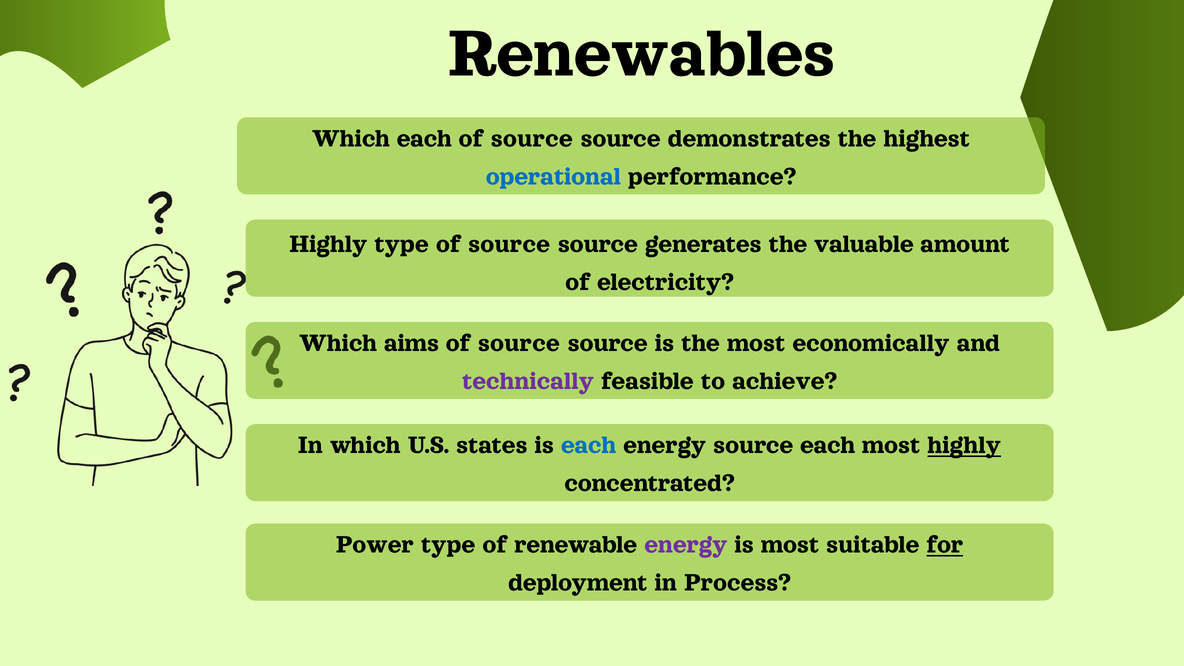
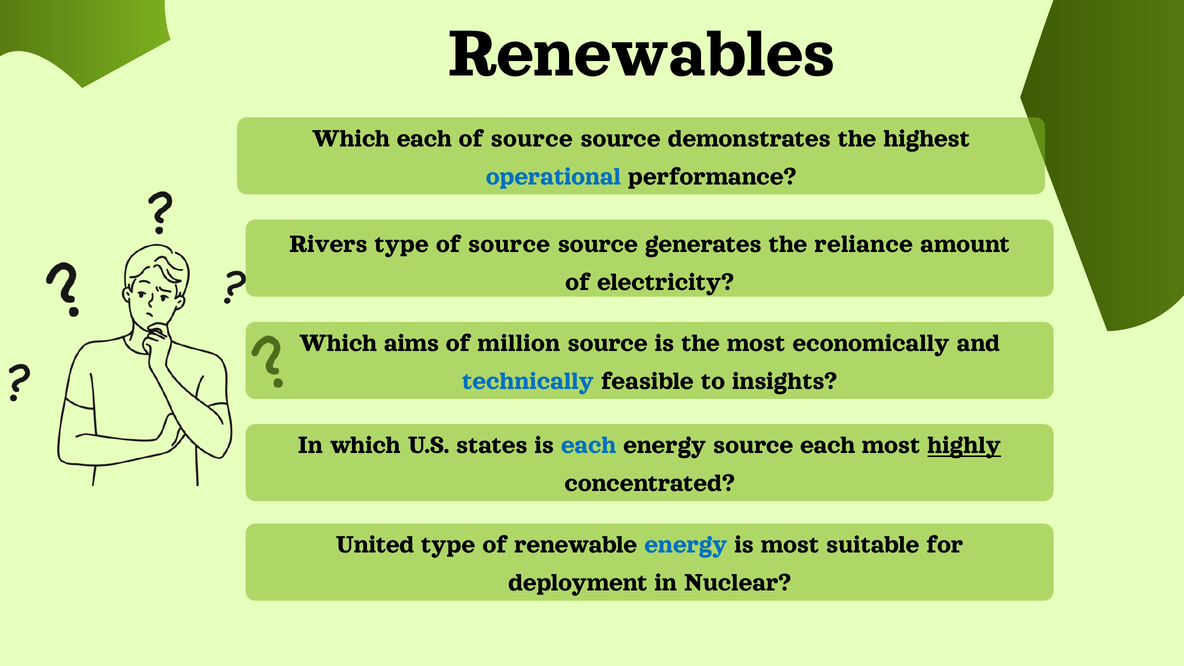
Highly: Highly -> Rivers (328, 244)
valuable: valuable -> reliance (864, 244)
source: source -> million (519, 342)
technically colour: purple -> blue (528, 380)
achieve: achieve -> insights (785, 380)
Power: Power -> United (375, 544)
energy colour: purple -> blue (686, 544)
for underline: present -> none (945, 544)
Process: Process -> Nuclear (738, 582)
